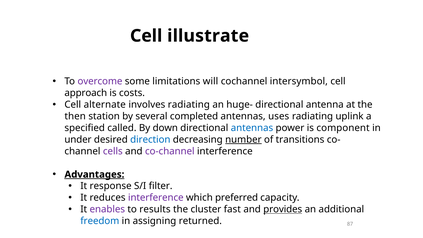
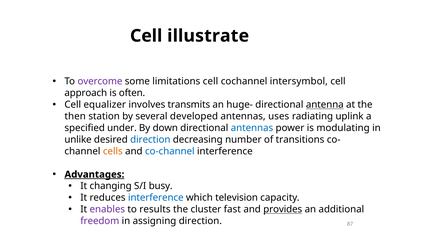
limitations will: will -> cell (210, 81)
costs: costs -> often (132, 93)
alternate: alternate -> equalizer (105, 105)
involves radiating: radiating -> transmits (189, 105)
antenna underline: none -> present (325, 105)
completed: completed -> developed (194, 116)
called: called -> under (122, 128)
component: component -> modulating (343, 128)
under: under -> unlike (78, 140)
number underline: present -> none (243, 140)
cells colour: purple -> orange (113, 151)
co-channel colour: purple -> blue (170, 151)
response: response -> changing (111, 186)
filter: filter -> busy (161, 186)
interference colour: purple -> blue (156, 198)
preferred: preferred -> television (237, 198)
freedom colour: blue -> purple (100, 221)
assigning returned: returned -> direction (200, 221)
